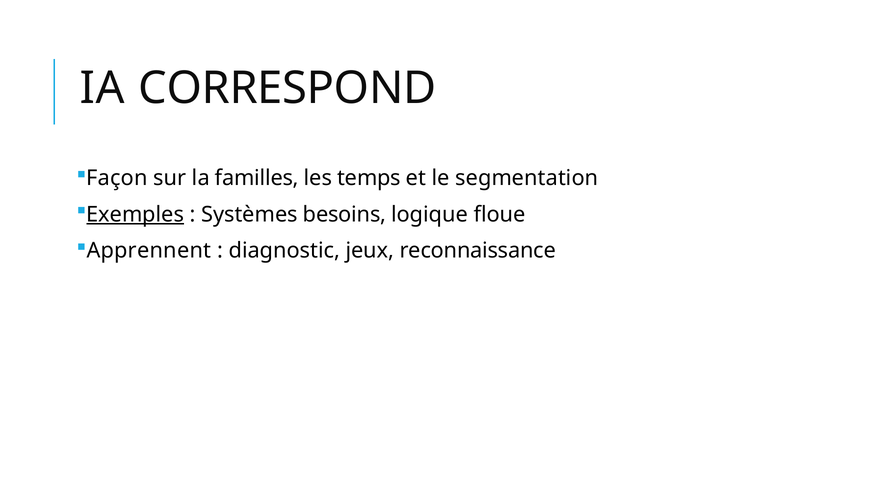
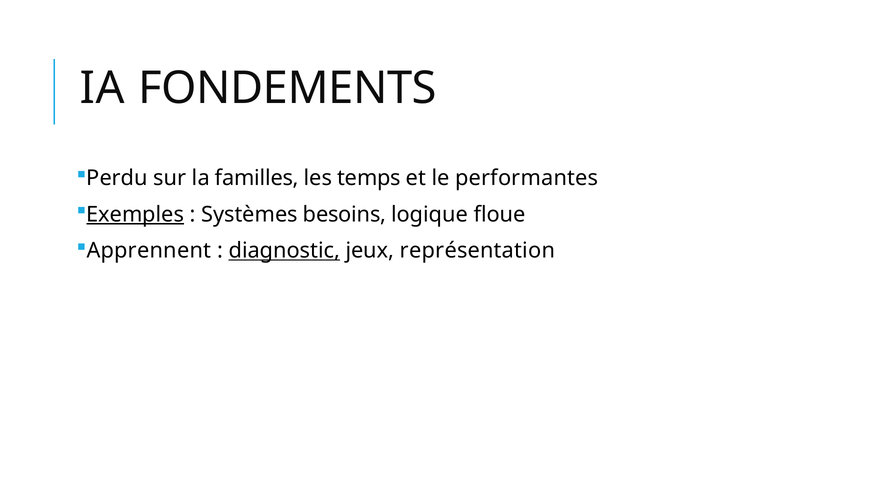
CORRESPOND: CORRESPOND -> FONDEMENTS (287, 88)
Façon: Façon -> Perdu (117, 178)
segmentation: segmentation -> performantes (527, 178)
diagnostic underline: none -> present (284, 251)
reconnaissance: reconnaissance -> représentation (478, 251)
